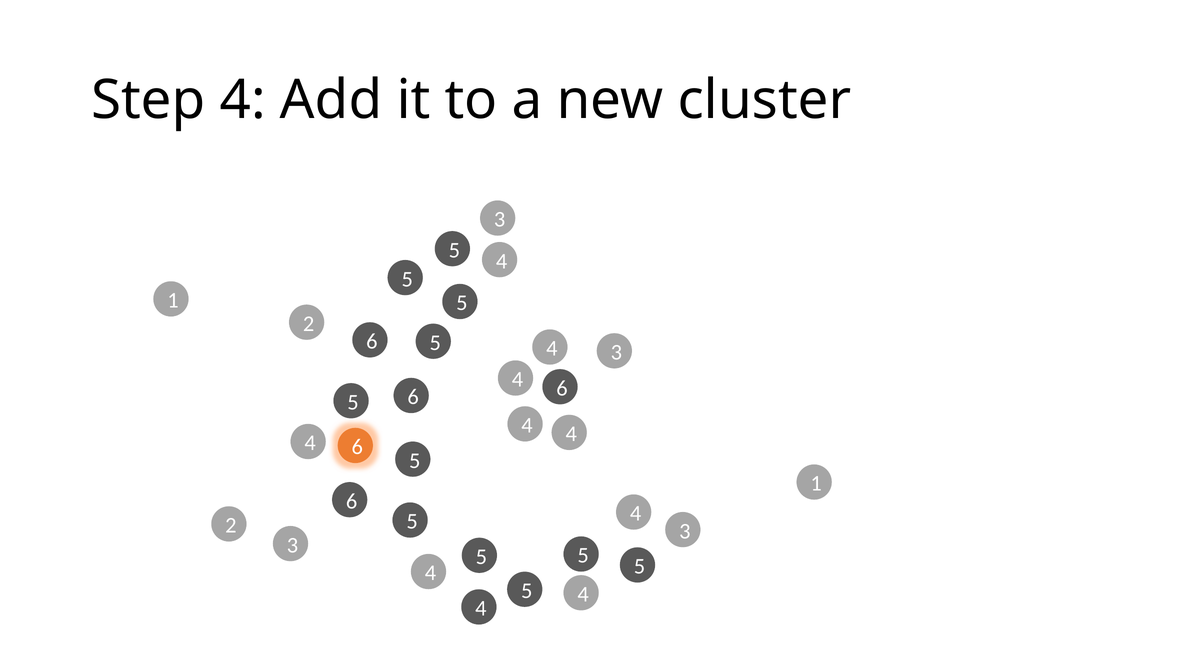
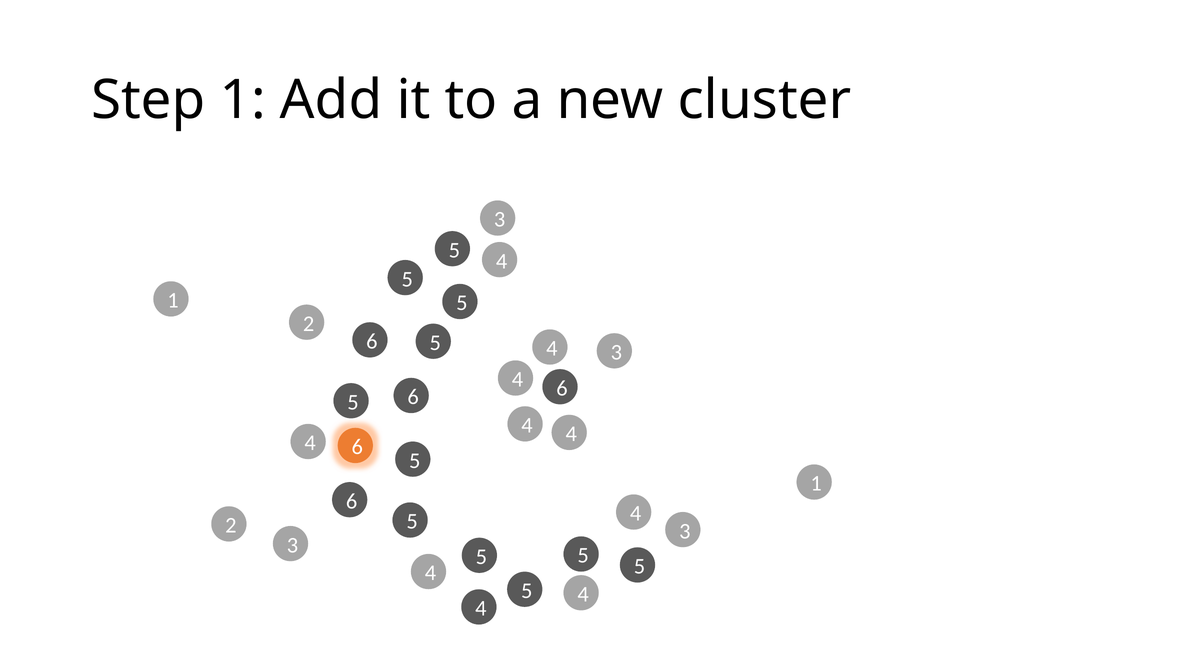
Step 4: 4 -> 1 (243, 100)
